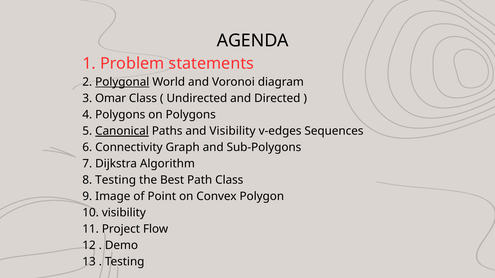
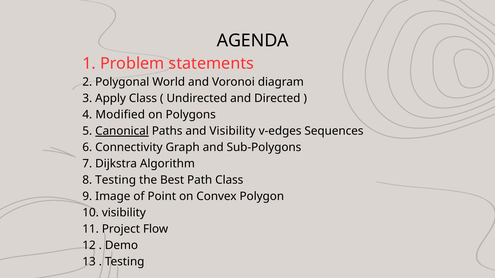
Polygonal underline: present -> none (122, 82)
Omar: Omar -> Apply (111, 99)
4 Polygons: Polygons -> Modified (120, 115)
